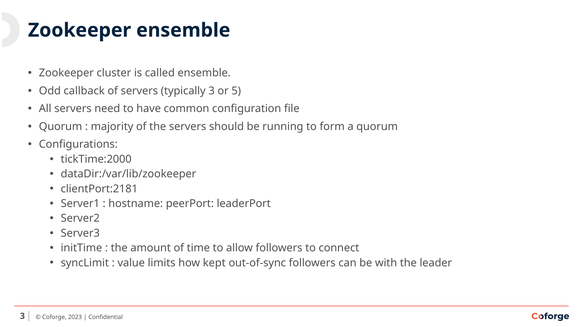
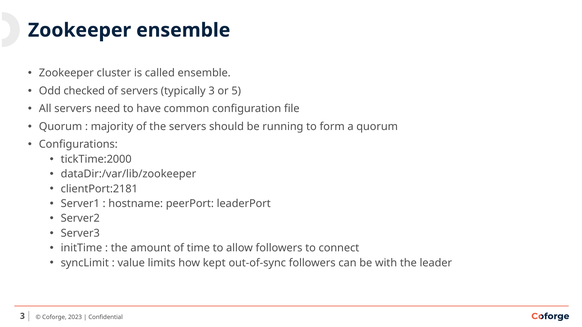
callback: callback -> checked (84, 91)
